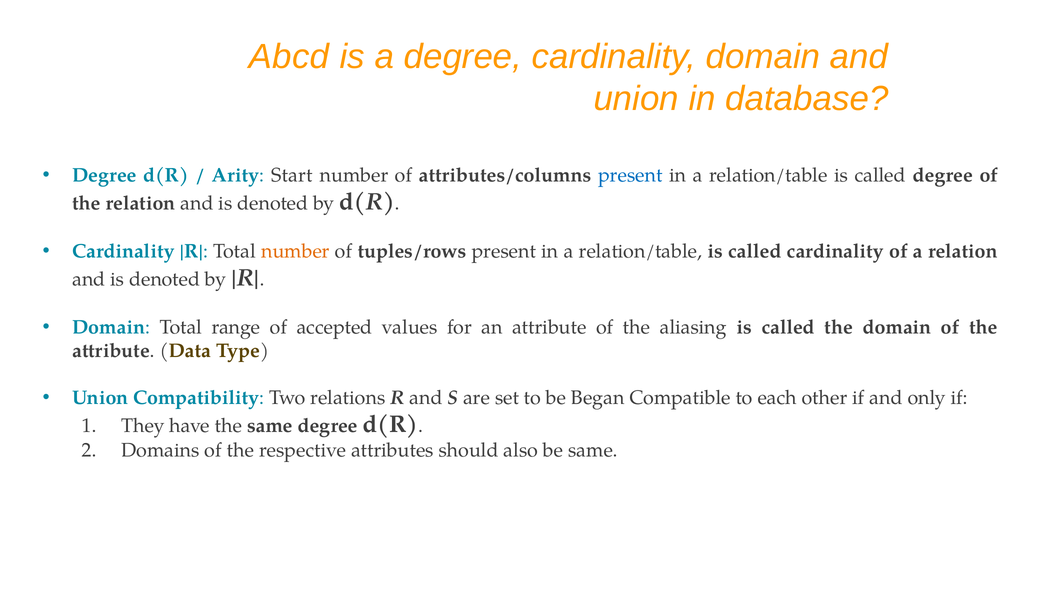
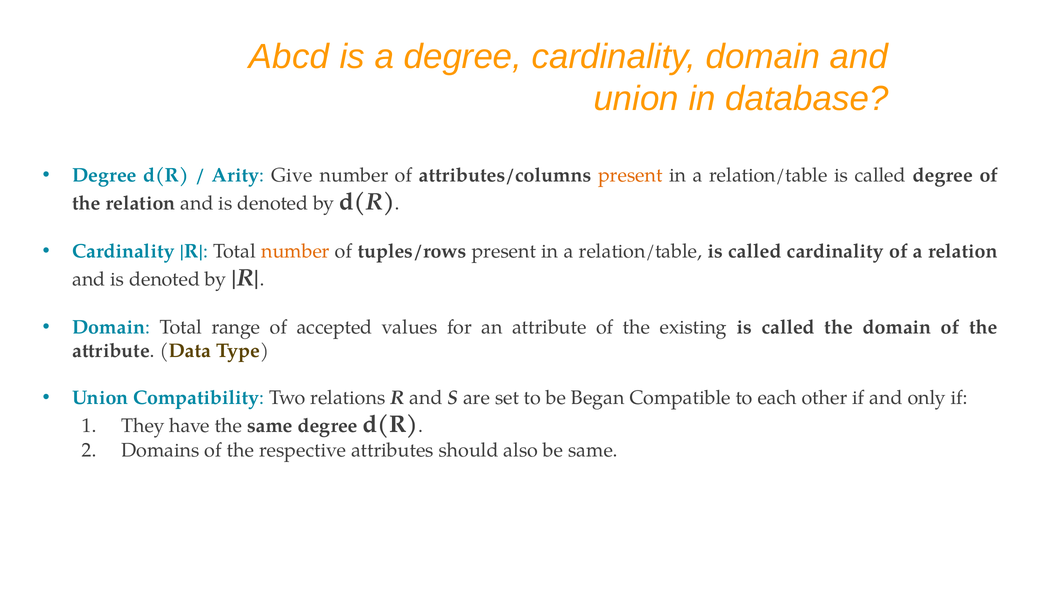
Start: Start -> Give (292, 175)
present colour: blue -> orange (630, 175)
aliasing: aliasing -> existing (693, 327)
